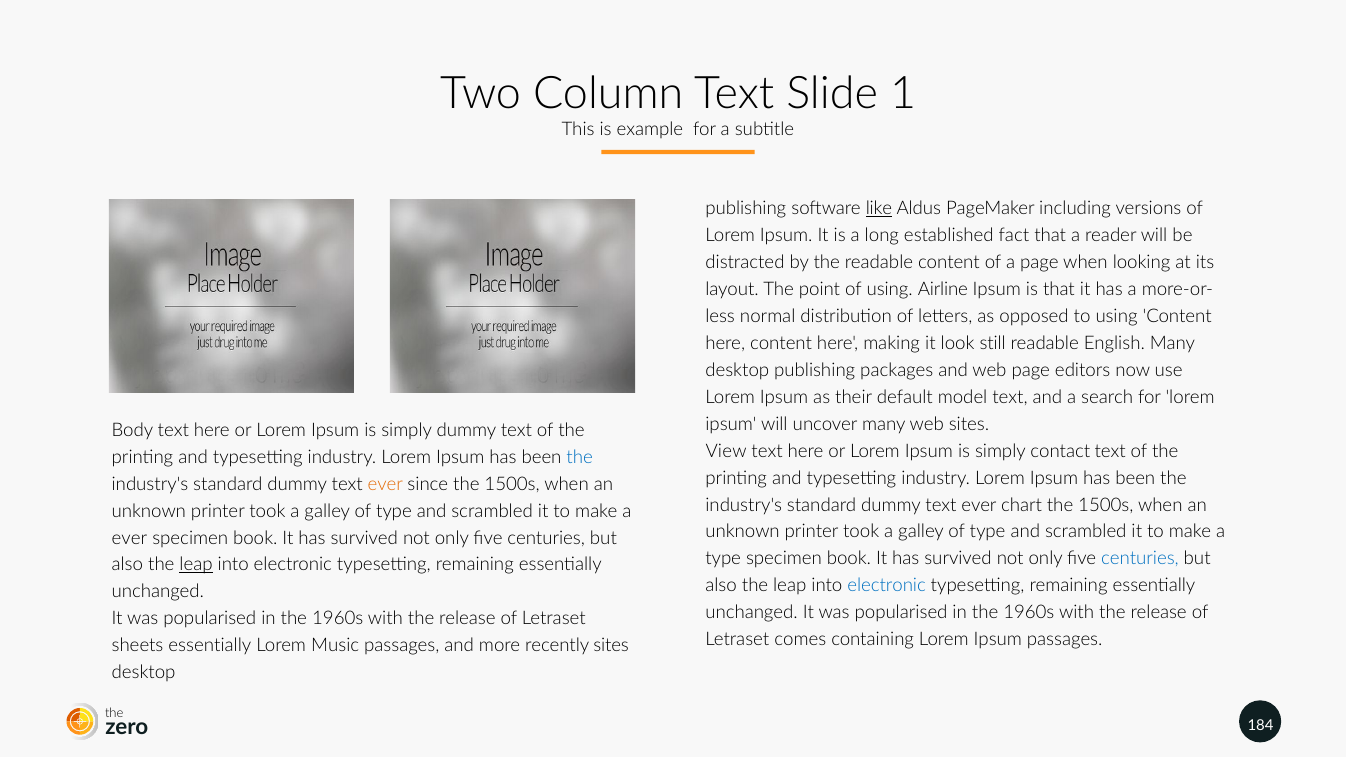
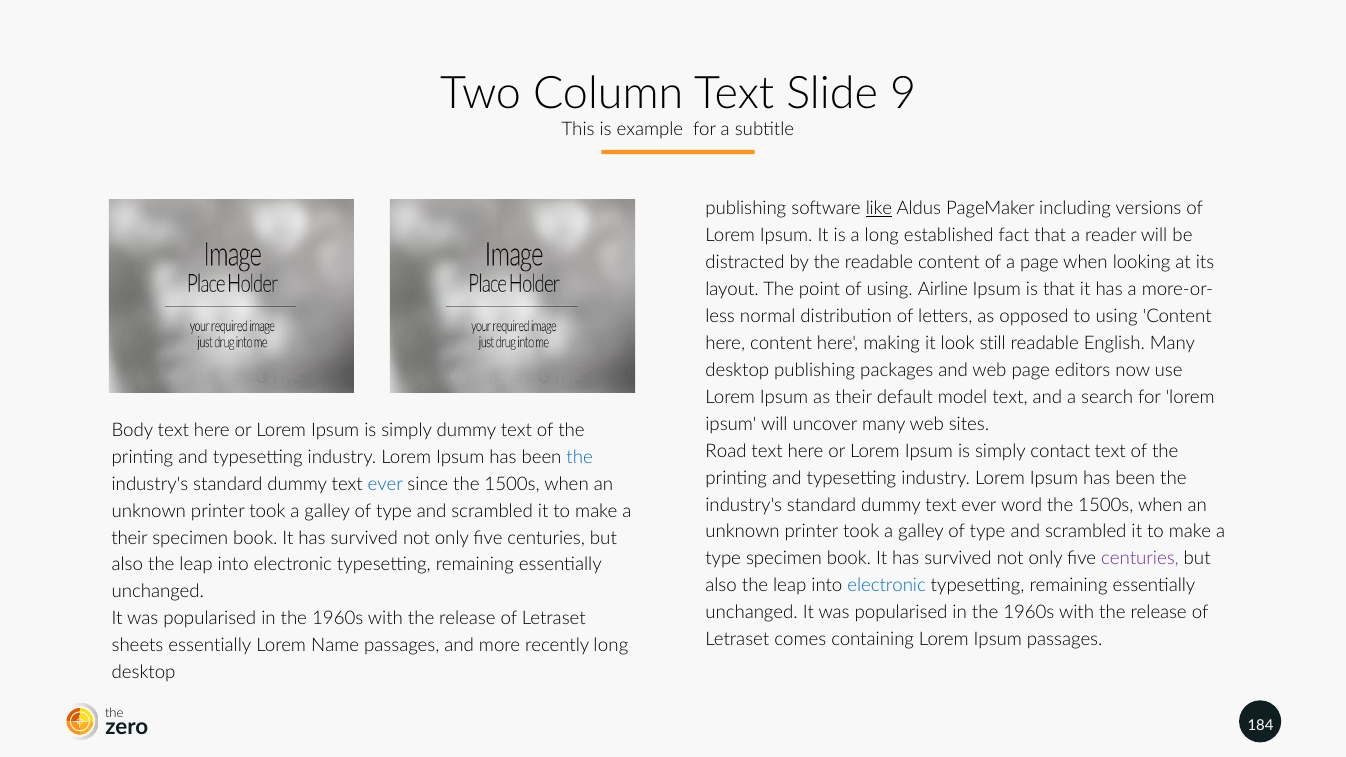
1: 1 -> 9 (903, 93)
View: View -> Road (726, 451)
ever colour: orange -> blue (385, 484)
chart: chart -> word (1022, 505)
ever: ever -> their (130, 538)
centuries colour: blue -> purple (1140, 559)
leap underline: present -> none (196, 565)
Music: Music -> Name (335, 646)
recently sites: sites -> long (611, 646)
